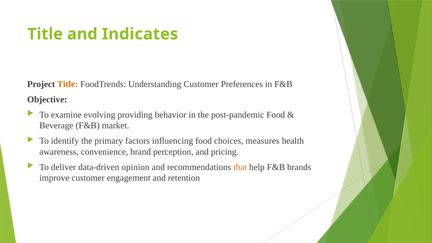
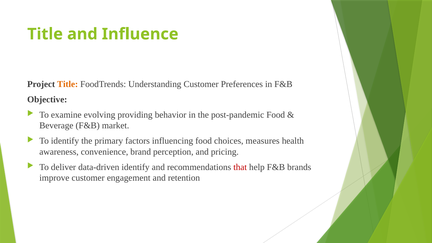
Indicates: Indicates -> Influence (140, 34)
data-driven opinion: opinion -> identify (136, 167)
that colour: orange -> red (240, 167)
